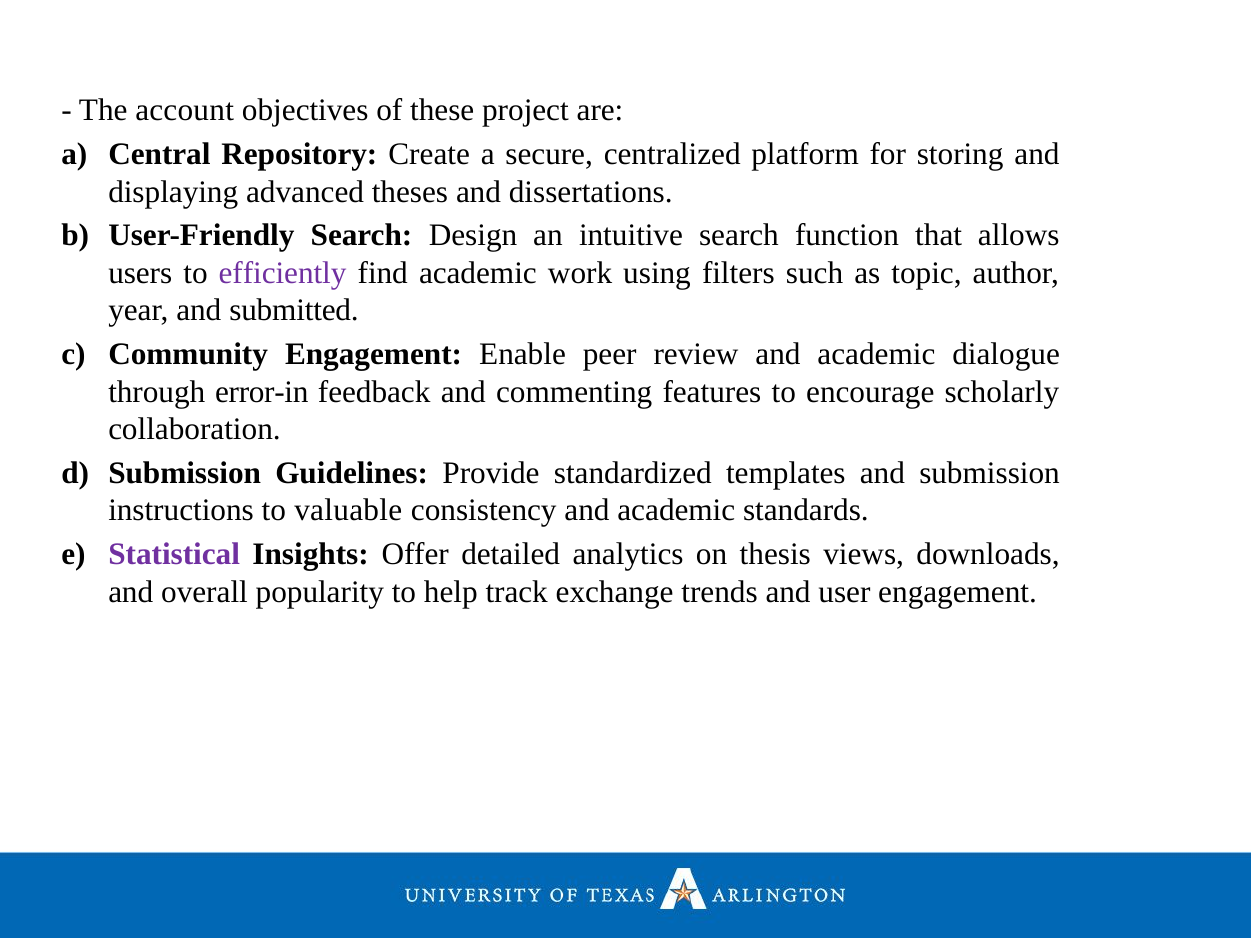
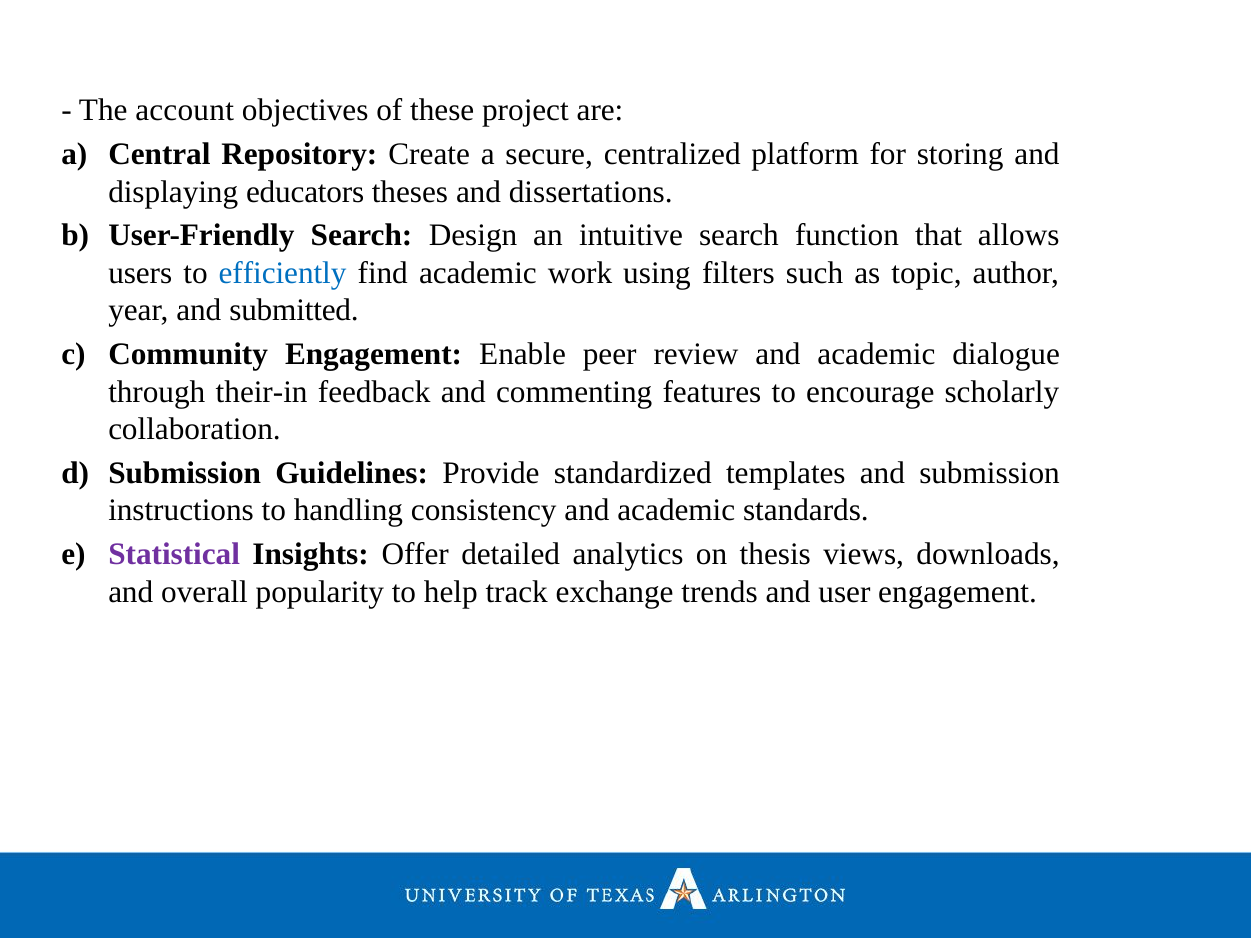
advanced: advanced -> educators (305, 192)
efficiently colour: purple -> blue (283, 273)
error-in: error-in -> their-in (262, 392)
valuable: valuable -> handling (348, 511)
